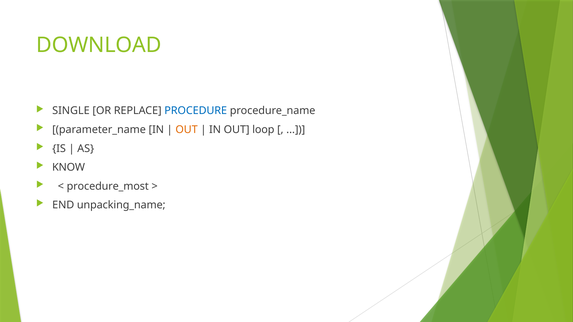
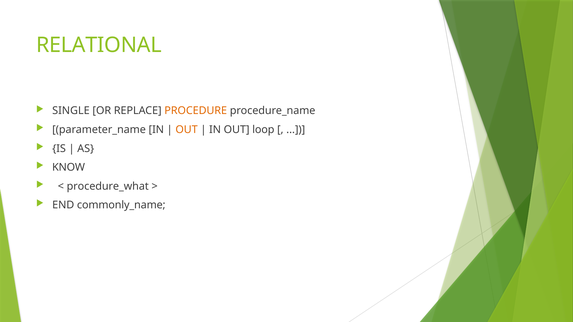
DOWNLOAD: DOWNLOAD -> RELATIONAL (99, 45)
PROCEDURE colour: blue -> orange (196, 111)
procedure_most: procedure_most -> procedure_what (108, 186)
unpacking_name: unpacking_name -> commonly_name (121, 205)
